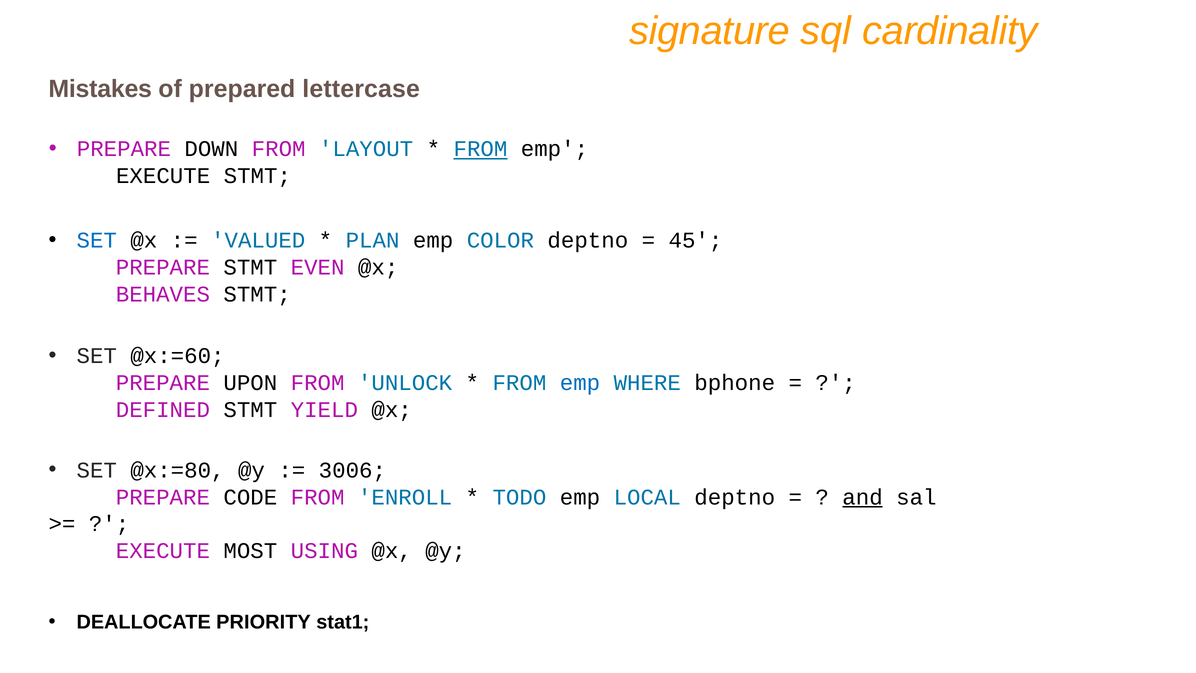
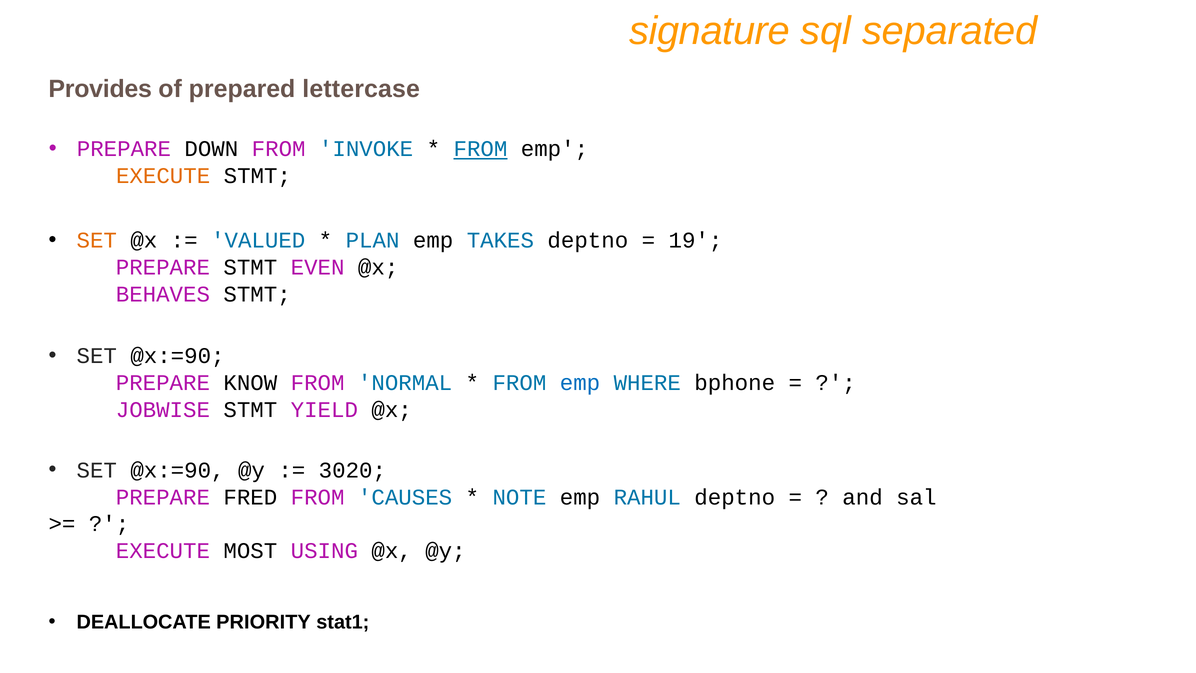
cardinality: cardinality -> separated (950, 31)
Mistakes: Mistakes -> Provides (100, 89)
LAYOUT: LAYOUT -> INVOKE (366, 149)
EXECUTE colour: black -> orange (163, 176)
SET colour: blue -> orange (97, 240)
COLOR: COLOR -> TAKES (500, 240)
45: 45 -> 19 (695, 240)
@x:=60: @x:=60 -> @x:=90 (177, 356)
UPON: UPON -> KNOW (250, 383)
UNLOCK: UNLOCK -> NORMAL (405, 383)
DEFINED: DEFINED -> JOBWISE (163, 410)
@x:=80: @x:=80 -> @x:=90 (177, 470)
3006: 3006 -> 3020 (352, 470)
CODE: CODE -> FRED (250, 497)
ENROLL: ENROLL -> CAUSES (405, 497)
TODO: TODO -> NOTE (519, 497)
LOCAL: LOCAL -> RAHUL (647, 497)
and underline: present -> none (863, 497)
